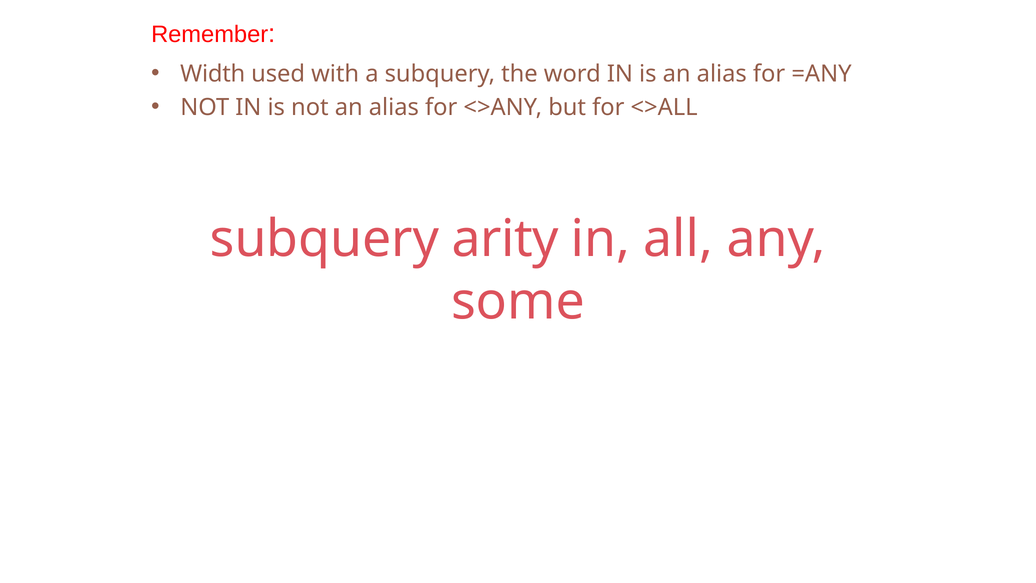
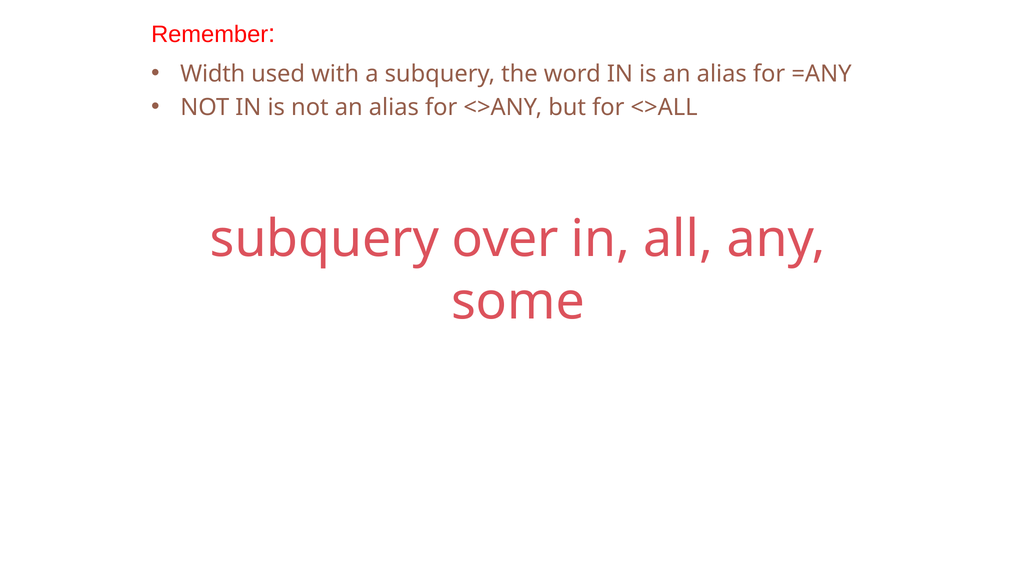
arity: arity -> over (505, 239)
